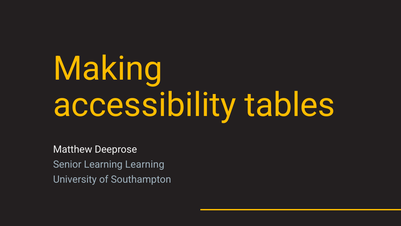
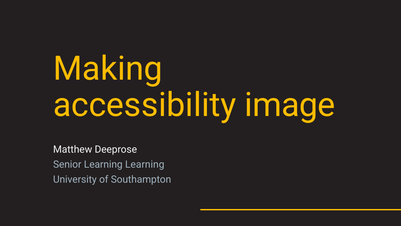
tables: tables -> image (290, 105)
